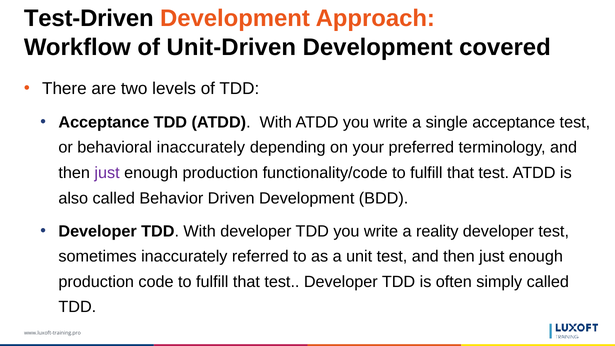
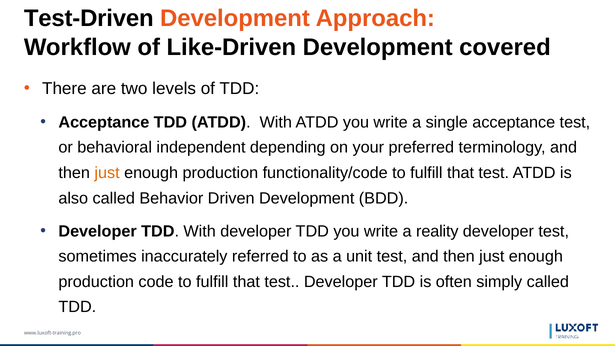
Unit-Driven: Unit-Driven -> Like-Driven (231, 47)
behavioral inaccurately: inaccurately -> independent (201, 148)
just colour: purple -> orange (107, 173)
